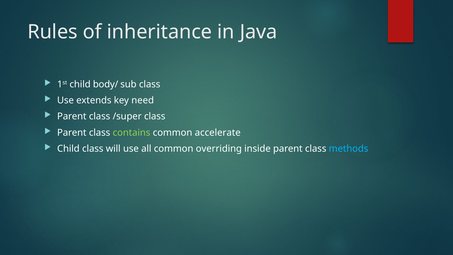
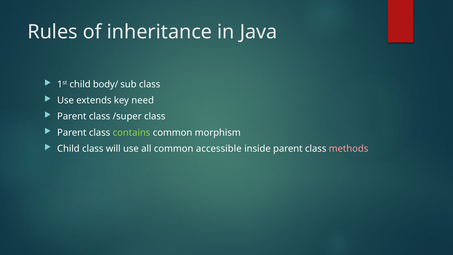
accelerate: accelerate -> morphism (218, 132)
overriding: overriding -> accessible (219, 149)
methods colour: light blue -> pink (349, 149)
